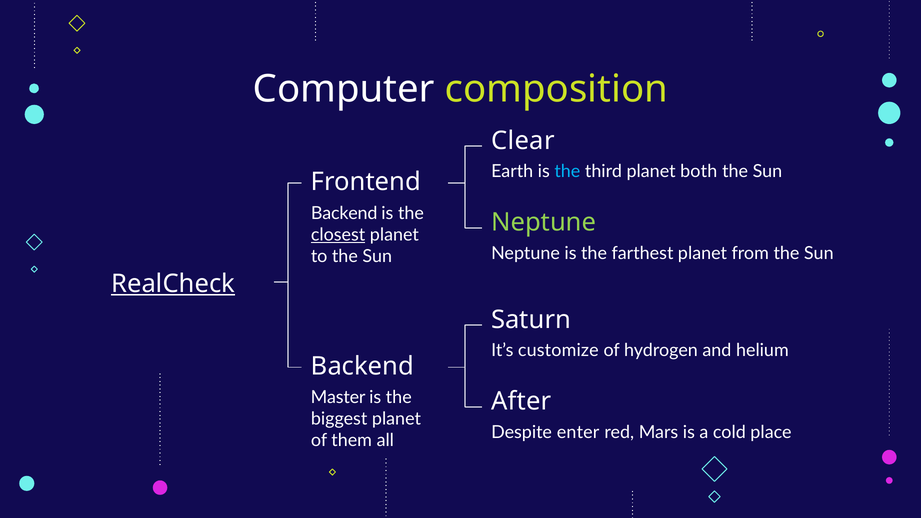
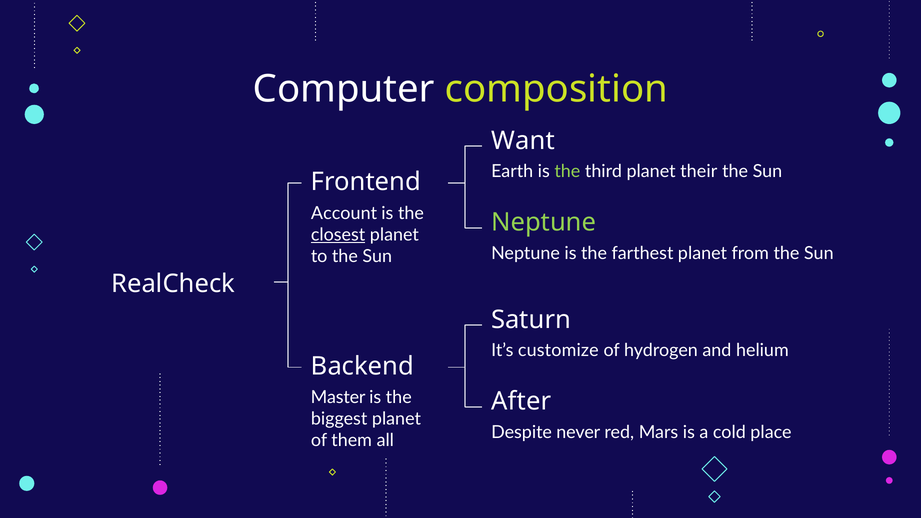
Clear: Clear -> Want (523, 141)
the colour: light blue -> light green (567, 172)
both: both -> their (699, 172)
Backend: Backend -> Account (344, 213)
RealCheck underline: present -> none (173, 284)
enter: enter -> never (578, 432)
